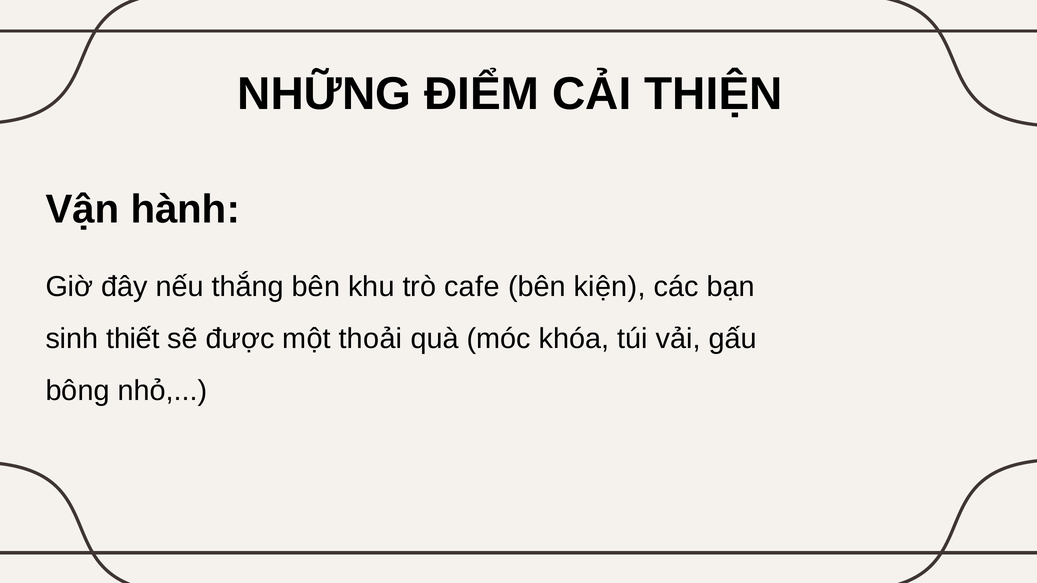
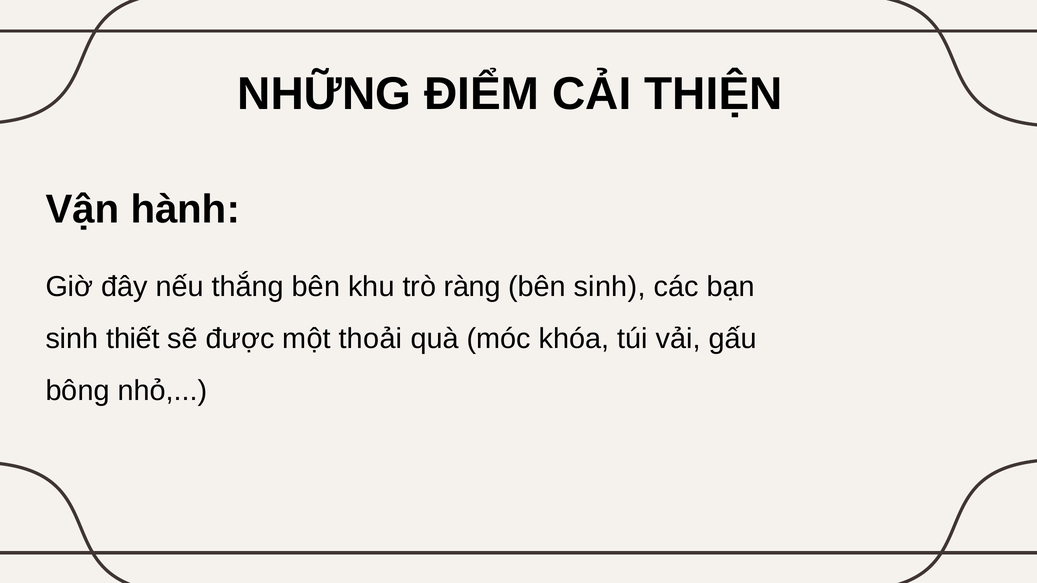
cafe: cafe -> ràng (472, 287)
bên kiện: kiện -> sinh (610, 287)
